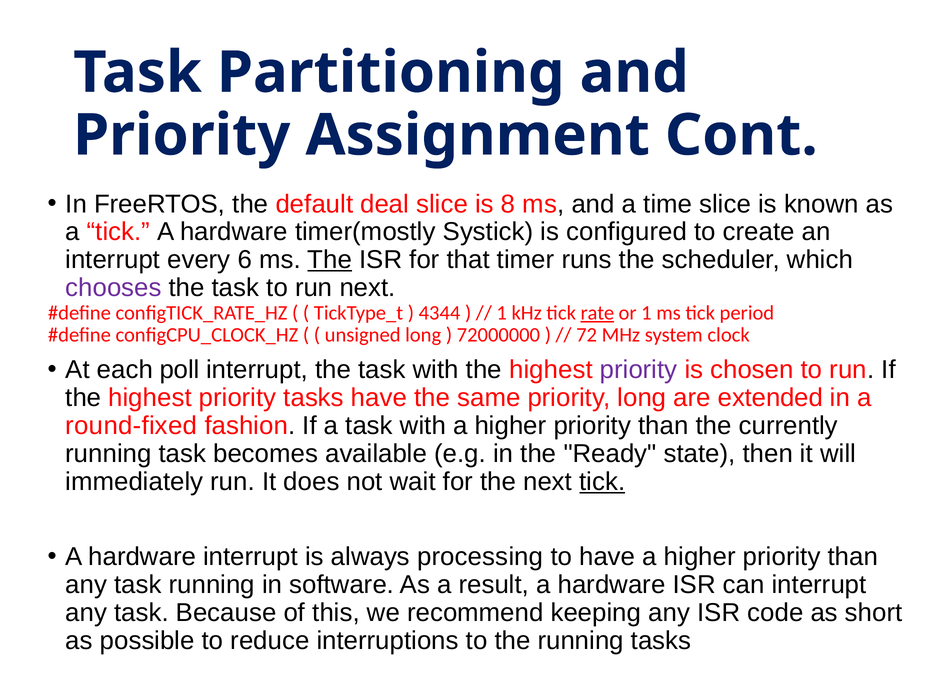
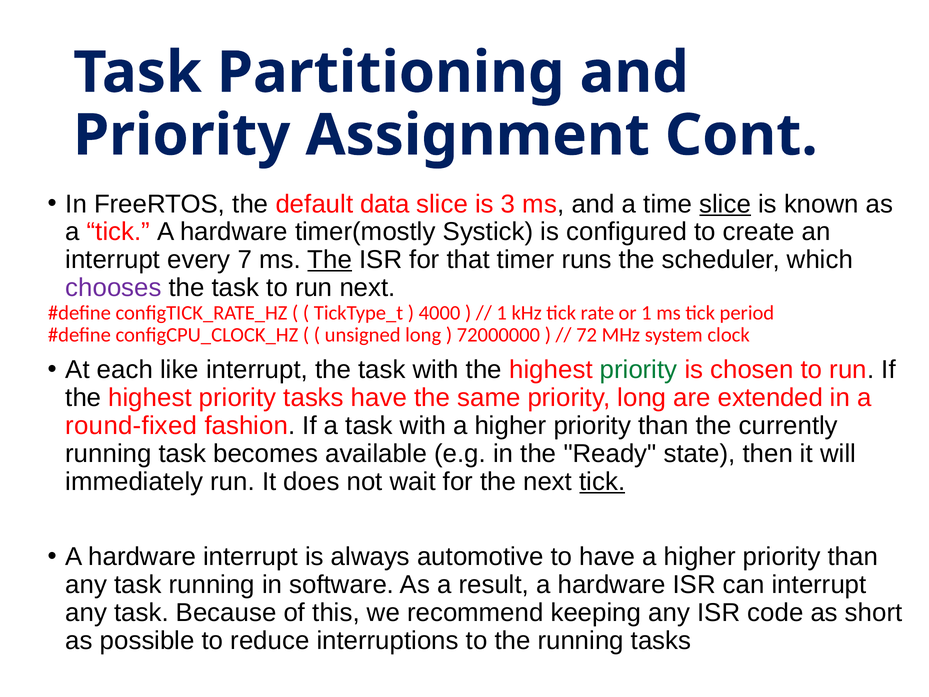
deal: deal -> data (385, 204)
8: 8 -> 3 (508, 204)
slice underline: none -> present (725, 204)
6: 6 -> 7 (245, 260)
4344: 4344 -> 4000 (440, 313)
rate underline: present -> none (597, 313)
poll: poll -> like (179, 370)
priority colour: purple -> green (639, 370)
processing: processing -> automotive (480, 557)
